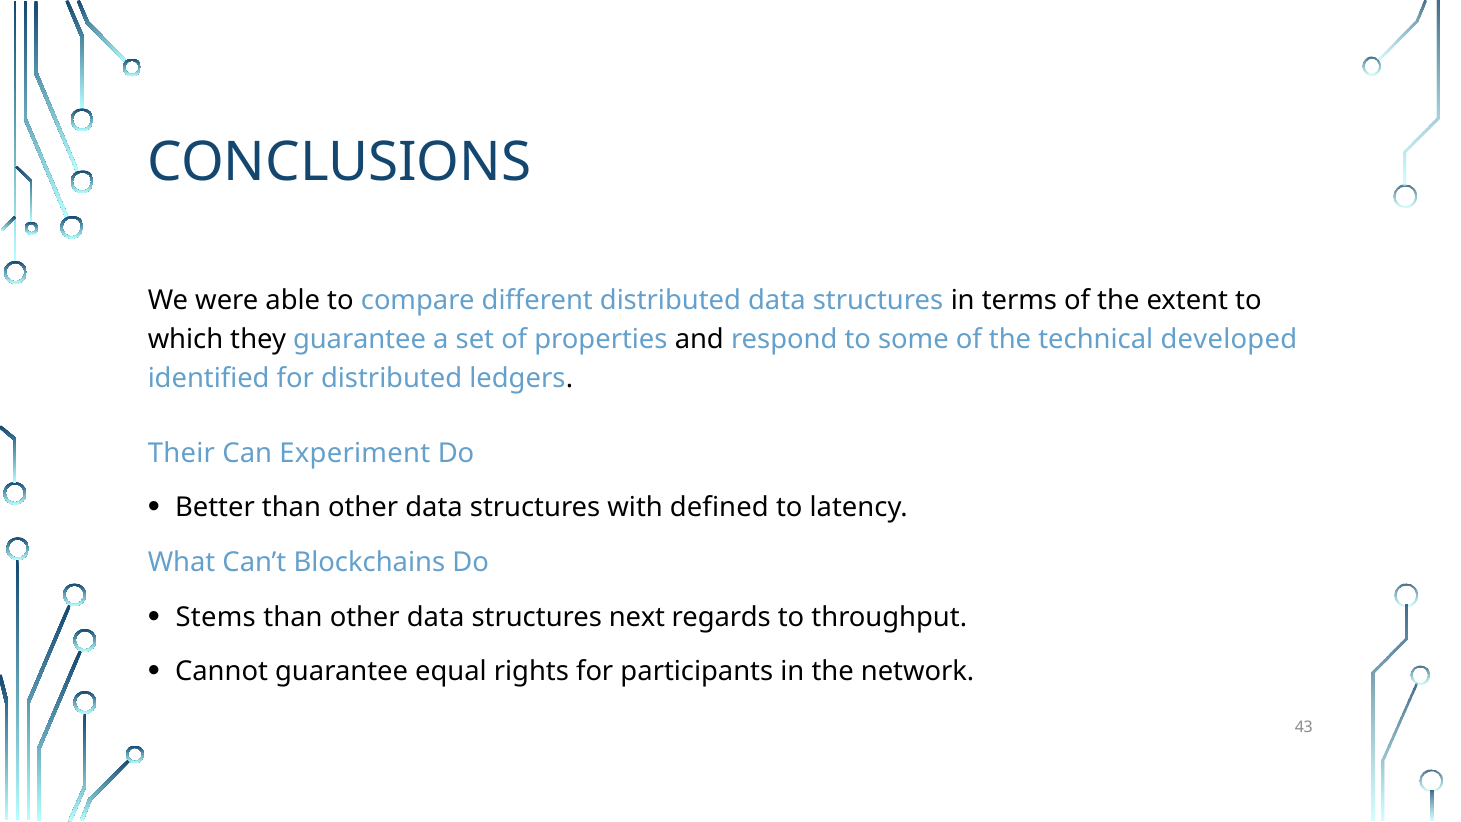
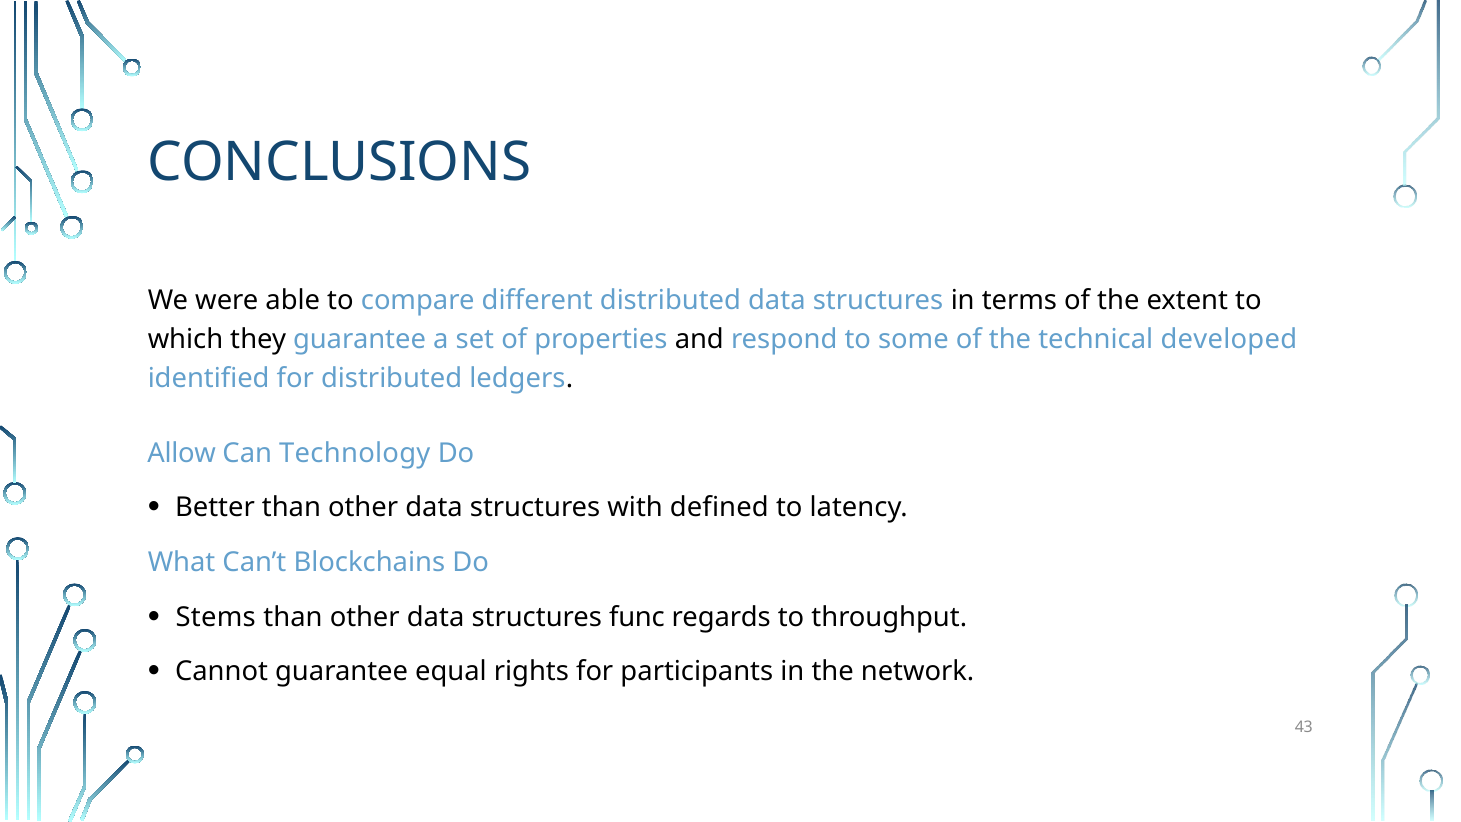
Their: Their -> Allow (182, 453)
Experiment: Experiment -> Technology (355, 453)
next: next -> func (637, 617)
